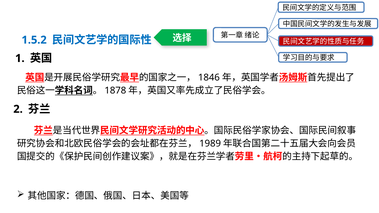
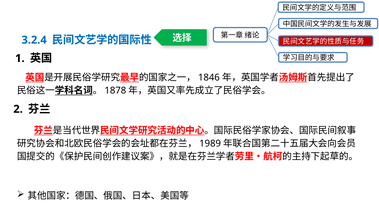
1.5.2: 1.5.2 -> 3.2.4 (34, 40)
